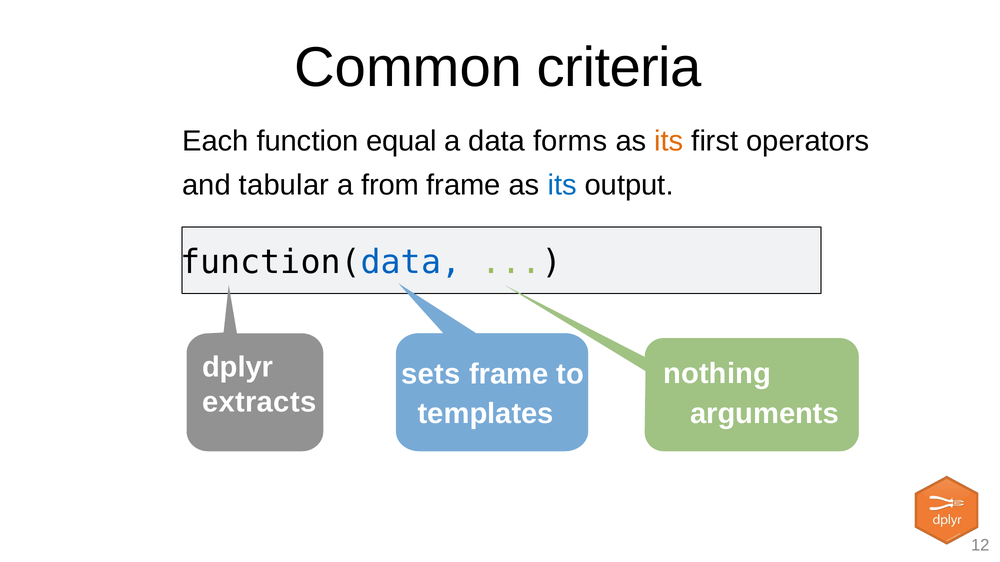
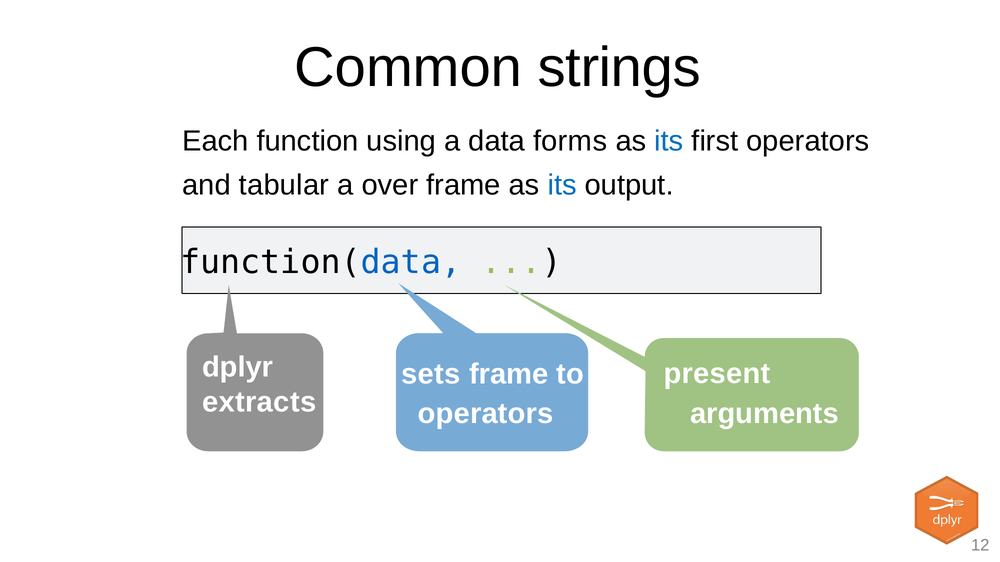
criteria: criteria -> strings (619, 68)
equal: equal -> using (401, 141)
its colour: orange -> blue (669, 141)
from: from -> over (390, 185)
nothing: nothing -> present (717, 374)
templates: templates -> operators (486, 414)
